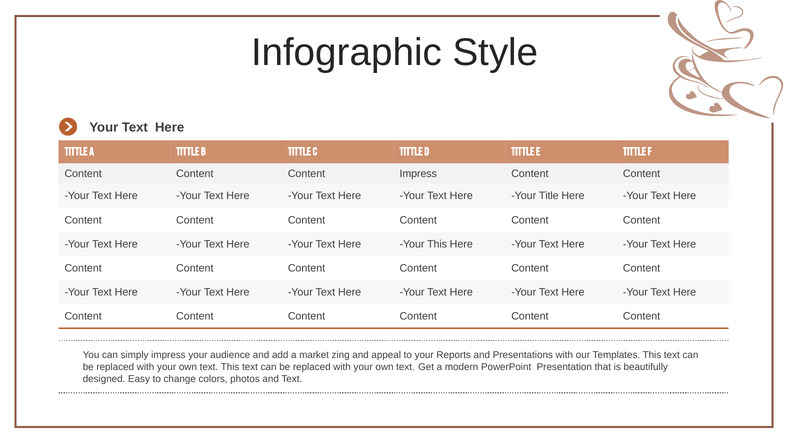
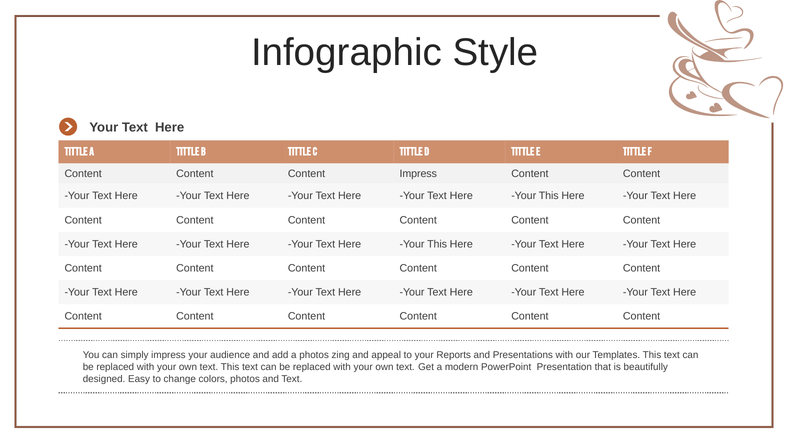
Title: Title -> This (549, 196)
a market: market -> photos (314, 355)
